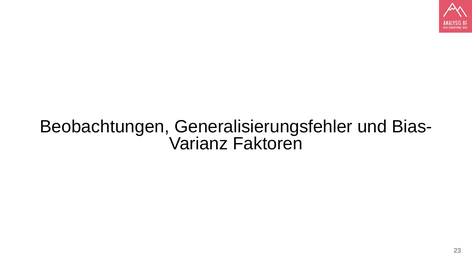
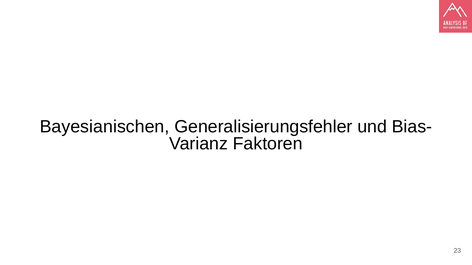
Beobachtungen: Beobachtungen -> Bayesianischen (105, 127)
